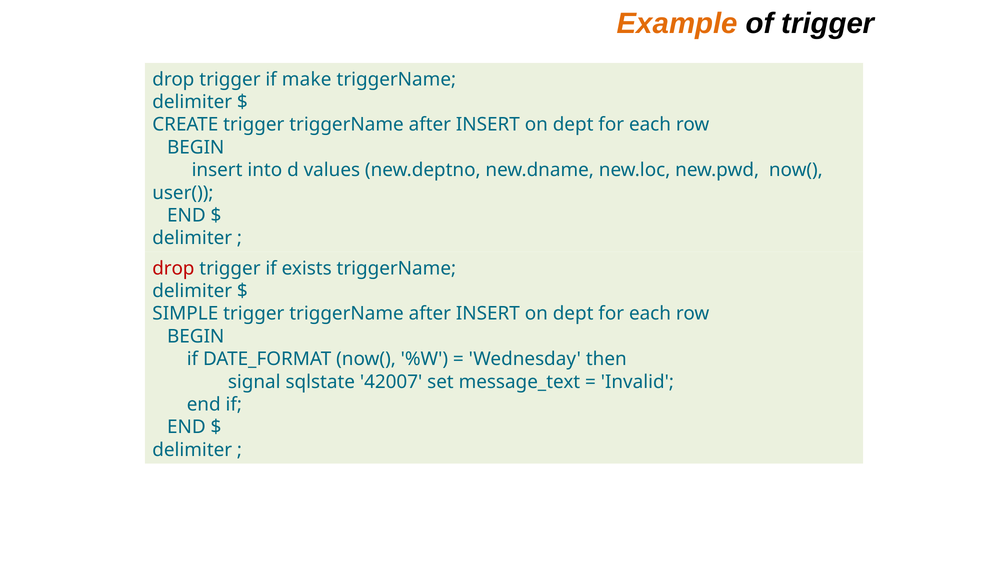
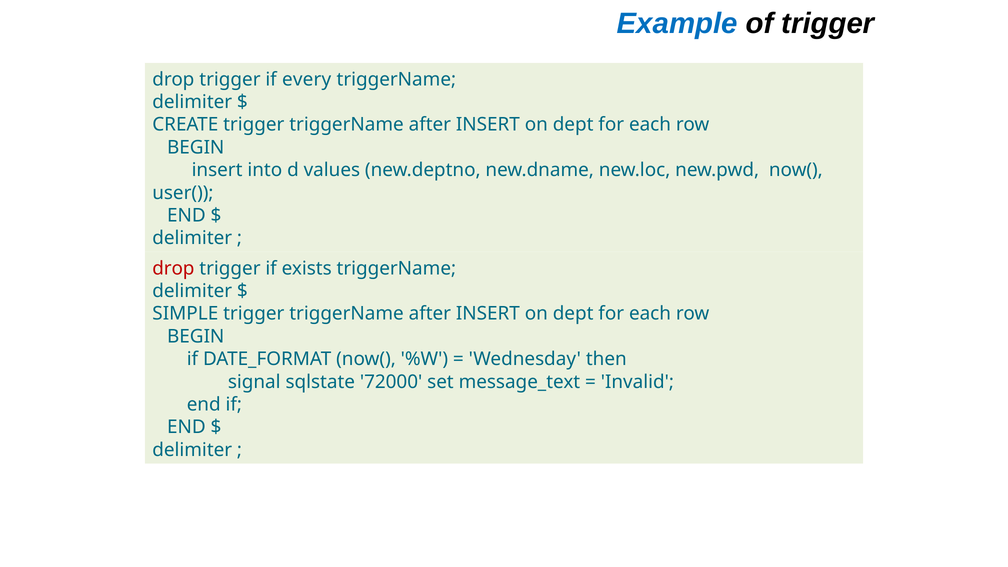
Example colour: orange -> blue (677, 23)
make: make -> every (307, 79)
42007: 42007 -> 72000 (391, 382)
